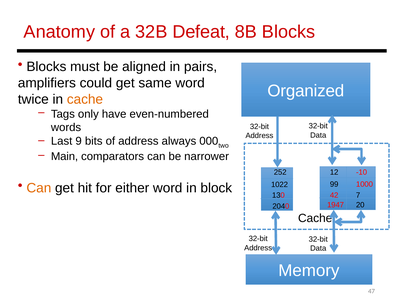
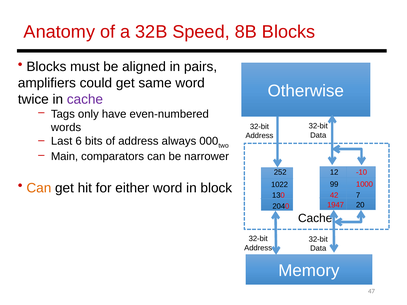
Defeat: Defeat -> Speed (201, 32)
Organized: Organized -> Otherwise (306, 91)
cache colour: orange -> purple (85, 99)
9: 9 -> 6 (79, 141)
